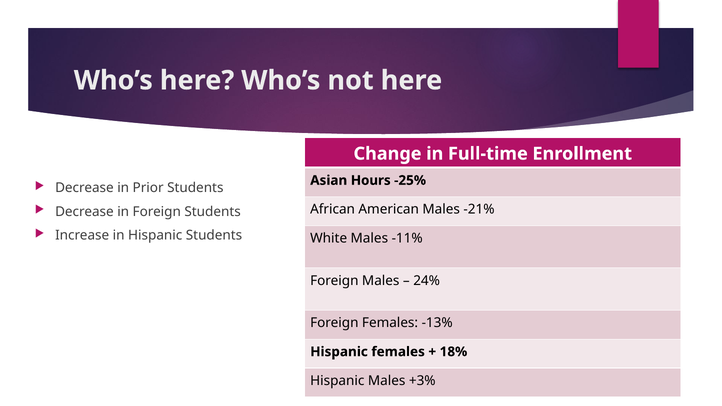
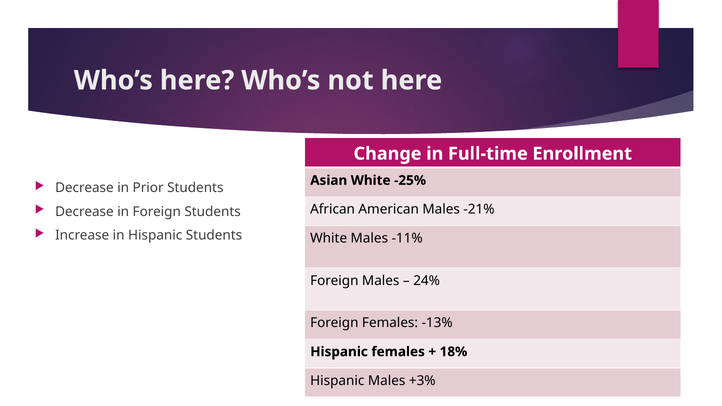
Asian Hours: Hours -> White (371, 180)
